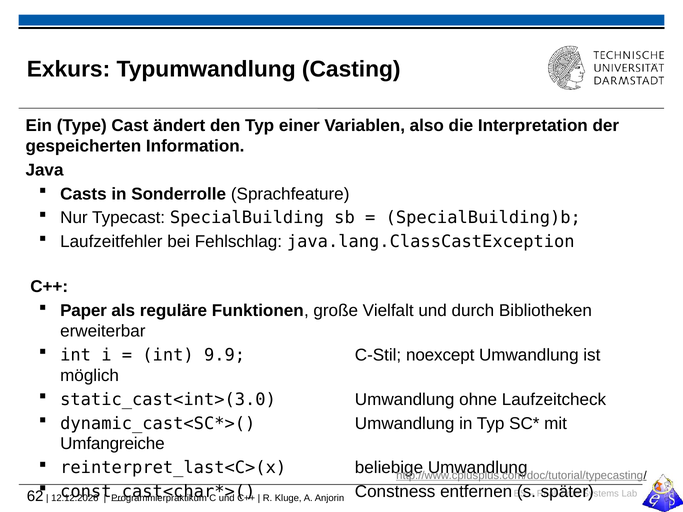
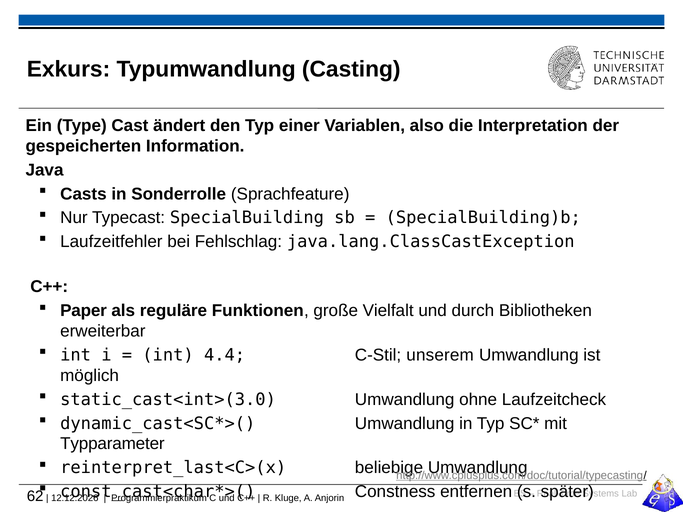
9.9: 9.9 -> 4.4 (225, 355)
noexcept: noexcept -> unserem (440, 355)
Umfangreiche: Umfangreiche -> Typparameter (112, 444)
